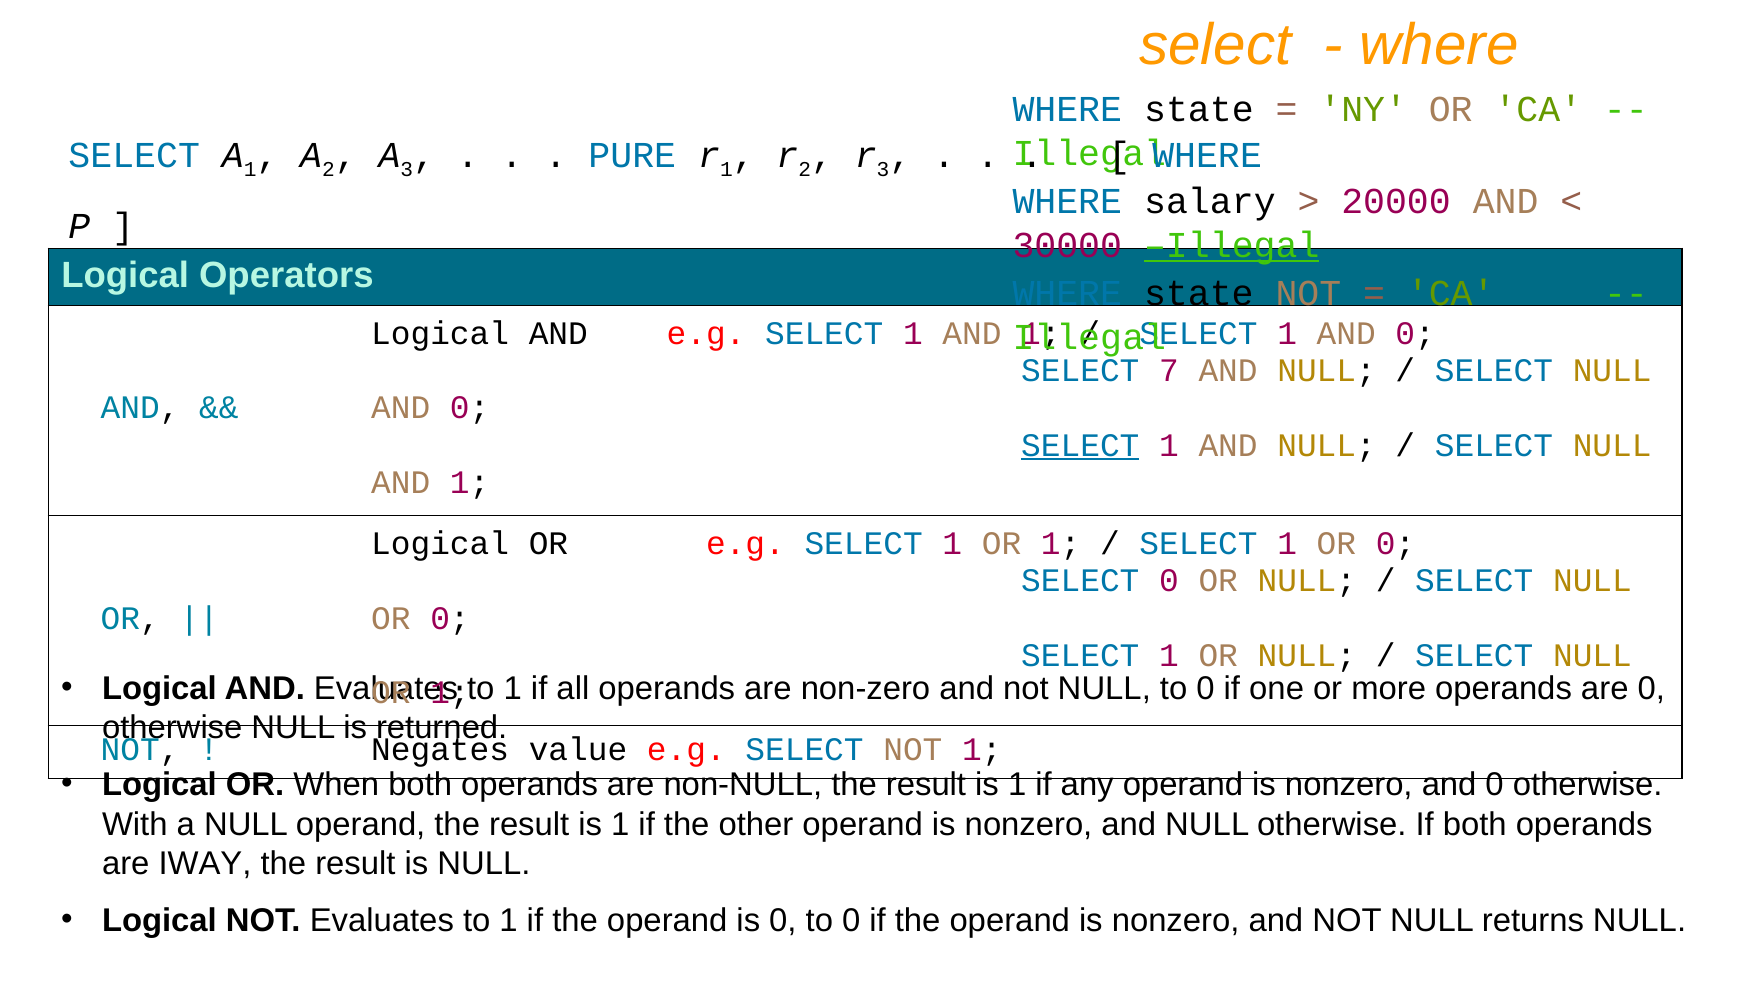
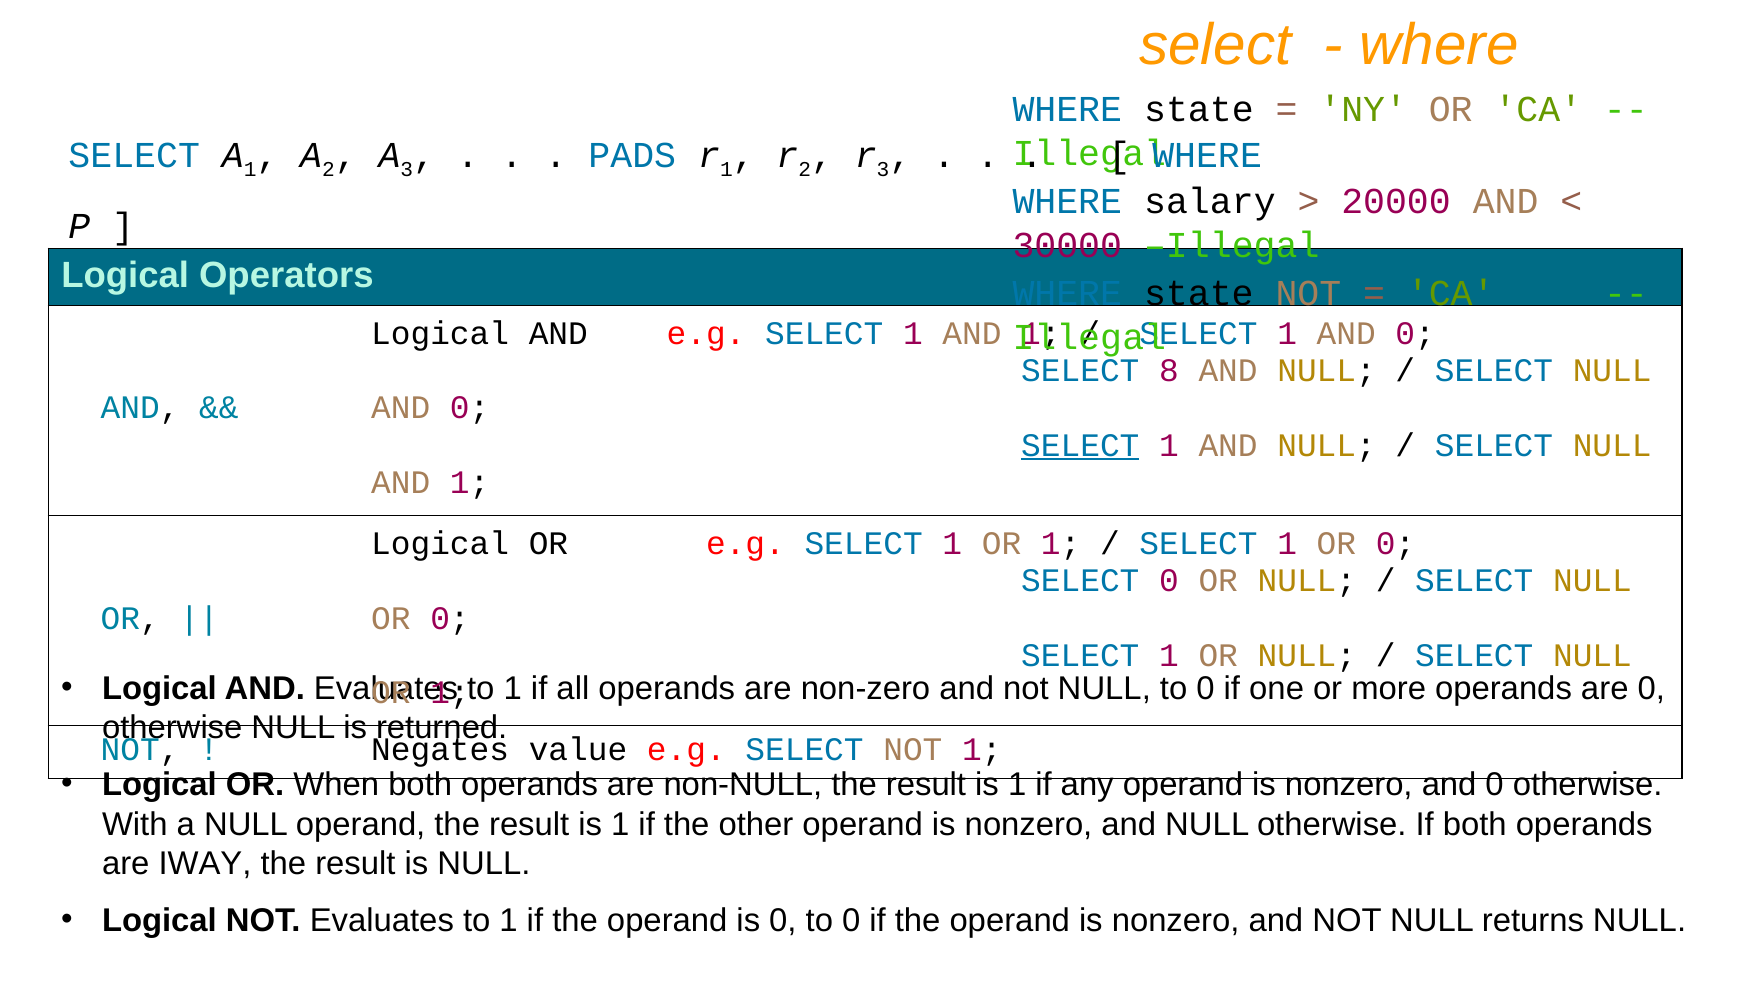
PURE: PURE -> PADS (632, 155)
Illegal underline: present -> none (1232, 245)
7: 7 -> 8 (1169, 371)
